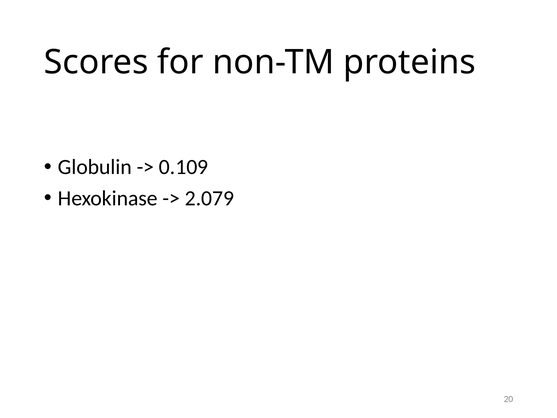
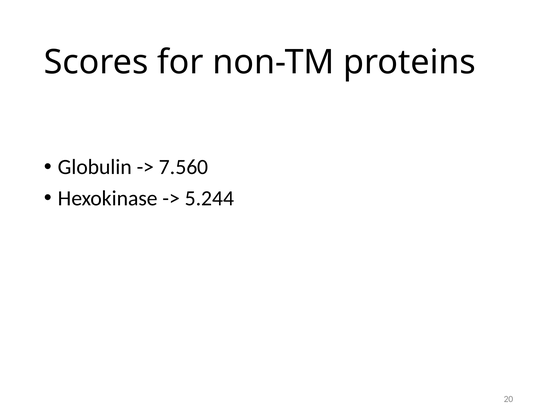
0.109: 0.109 -> 7.560 (184, 167)
2.079: 2.079 -> 5.244 (209, 198)
